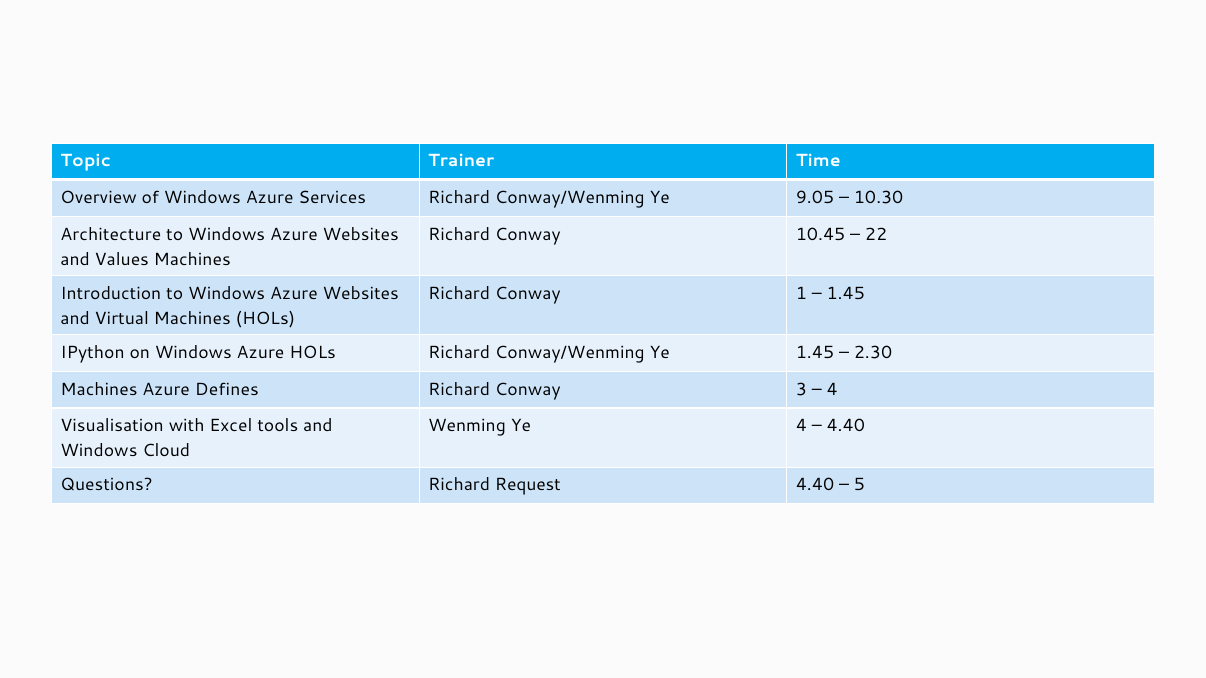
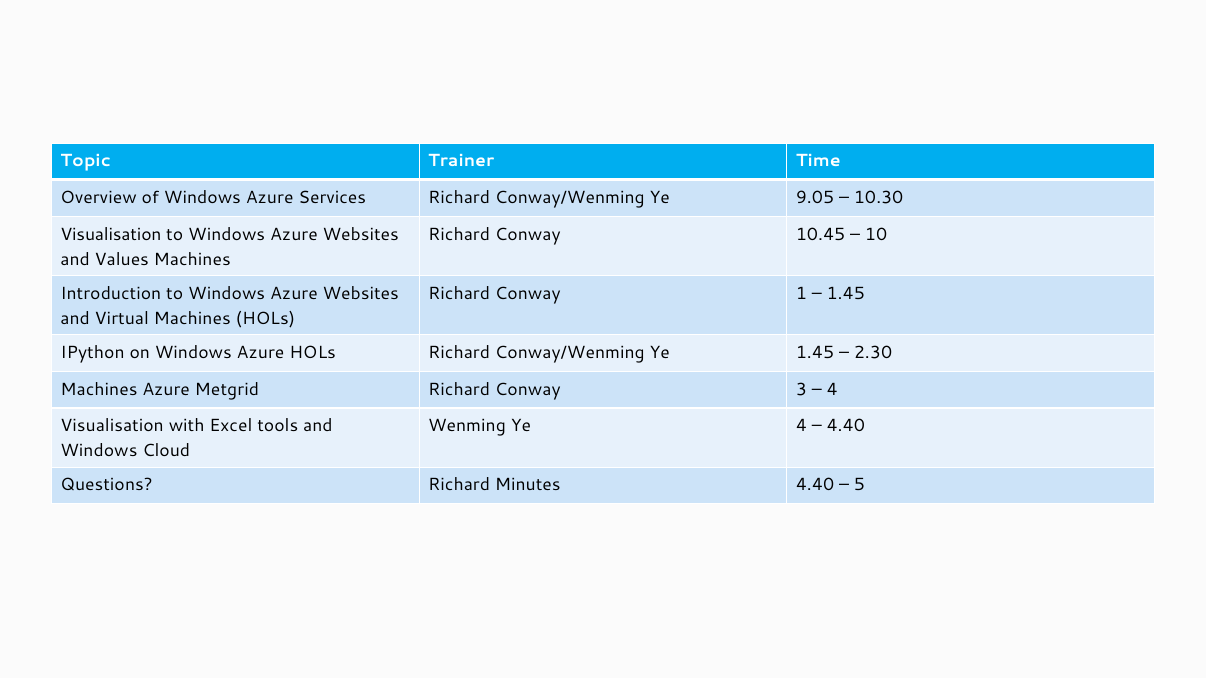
Architecture: Architecture -> Visualisation (111, 235)
22: 22 -> 10 (876, 235)
Defines: Defines -> Metgrid (227, 390)
Request: Request -> Minutes (528, 485)
